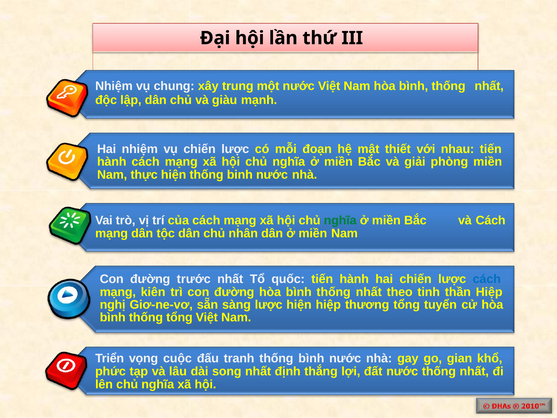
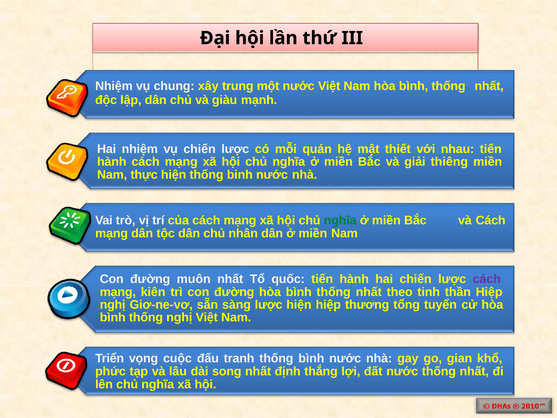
đoạn: đoạn -> quán (317, 149)
phòng: phòng -> thiêng (449, 162)
trước: trước -> muôn (194, 279)
cách colour: blue -> purple (487, 279)
thống tổng: tổng -> nghị (179, 317)
